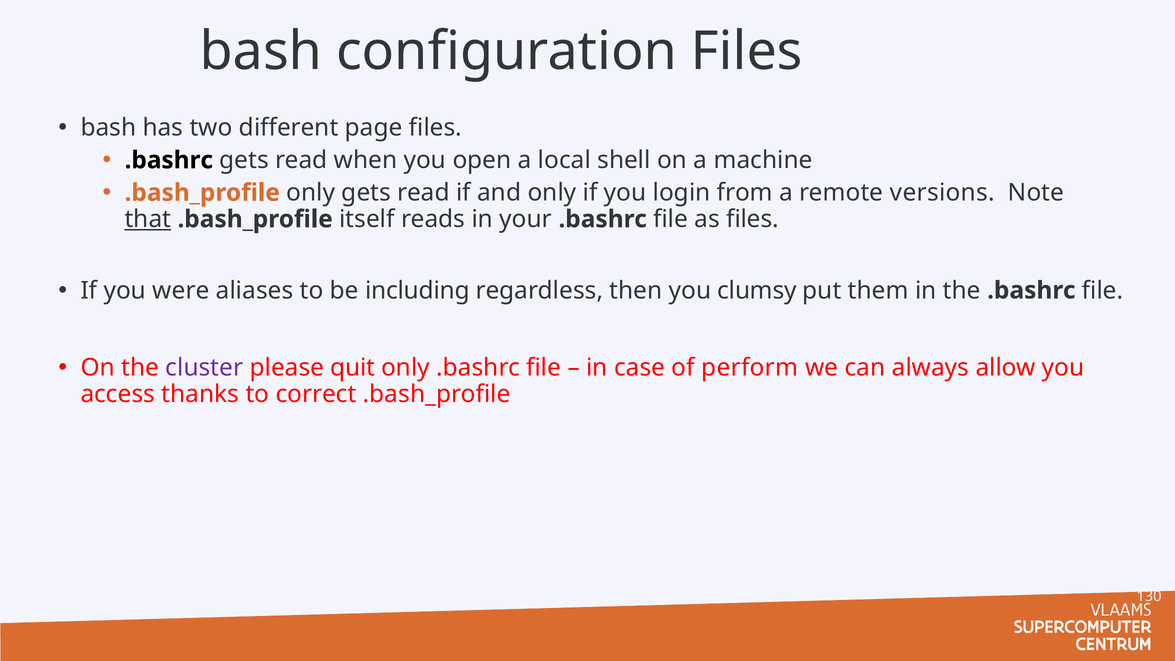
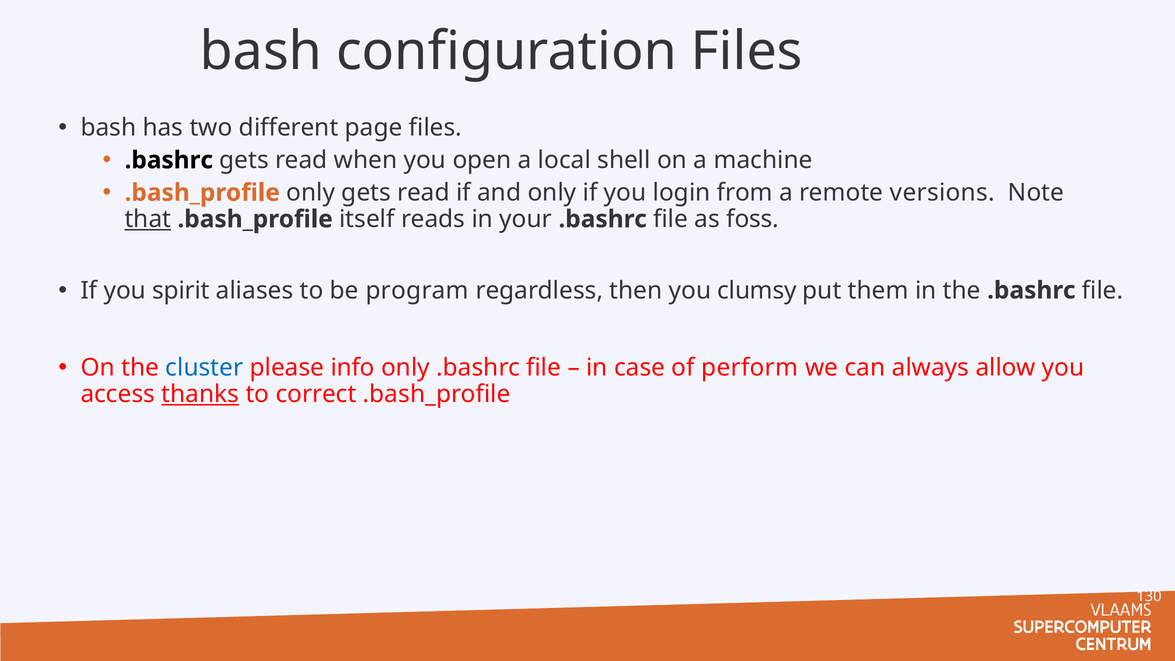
as files: files -> foss (753, 219)
were: were -> spirit (181, 290)
including: including -> program (417, 290)
cluster colour: purple -> blue (204, 368)
quit: quit -> info (353, 368)
thanks underline: none -> present (200, 394)
